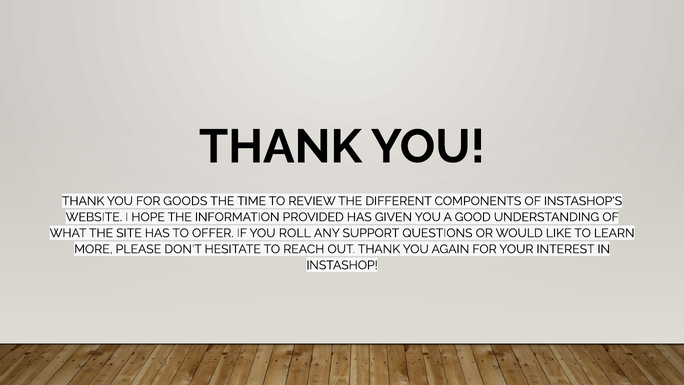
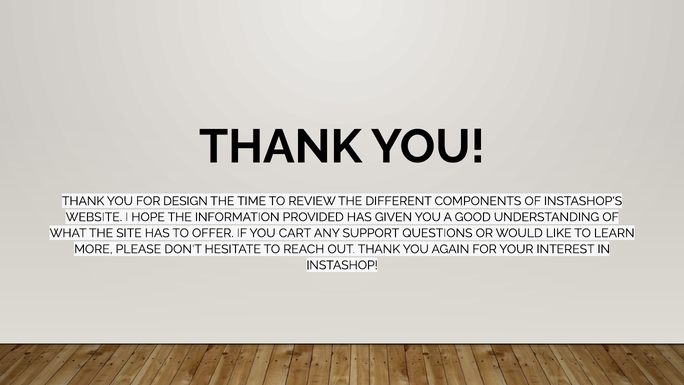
GOODS: GOODS -> DESIGN (185, 201)
ROLL: ROLL -> CART (295, 233)
